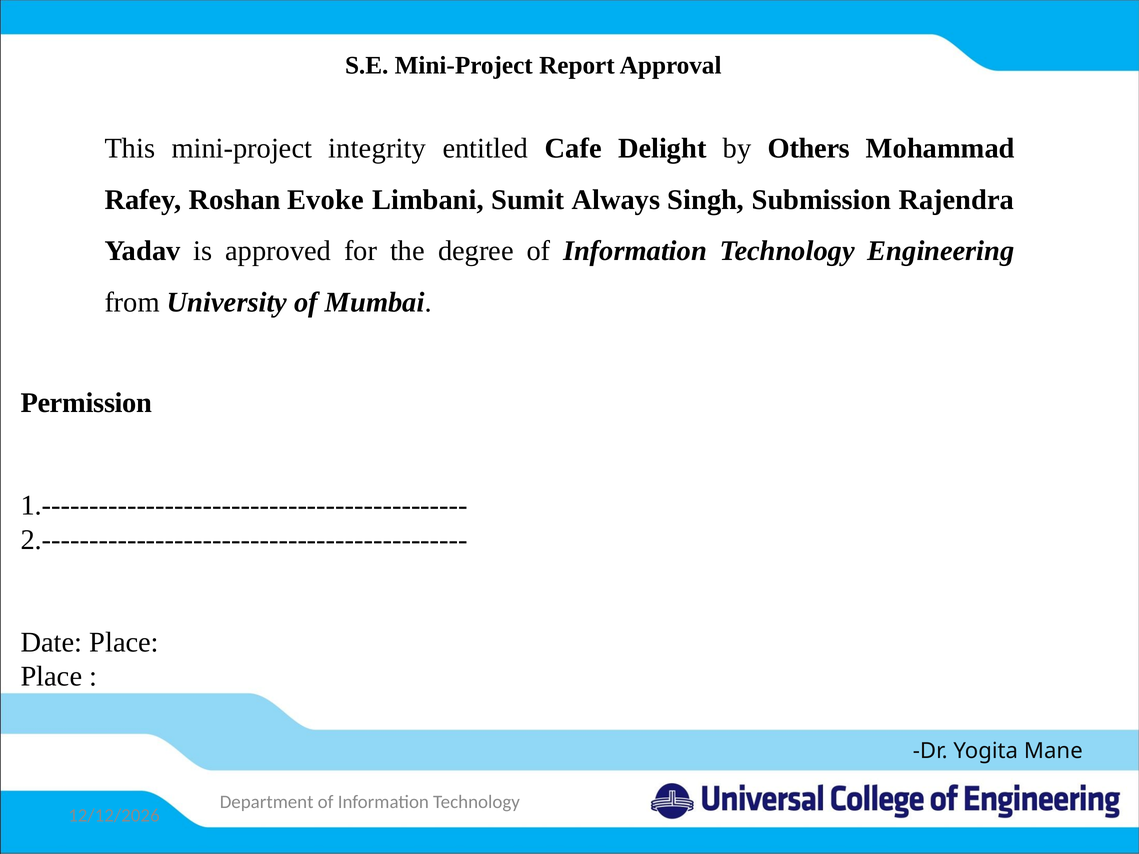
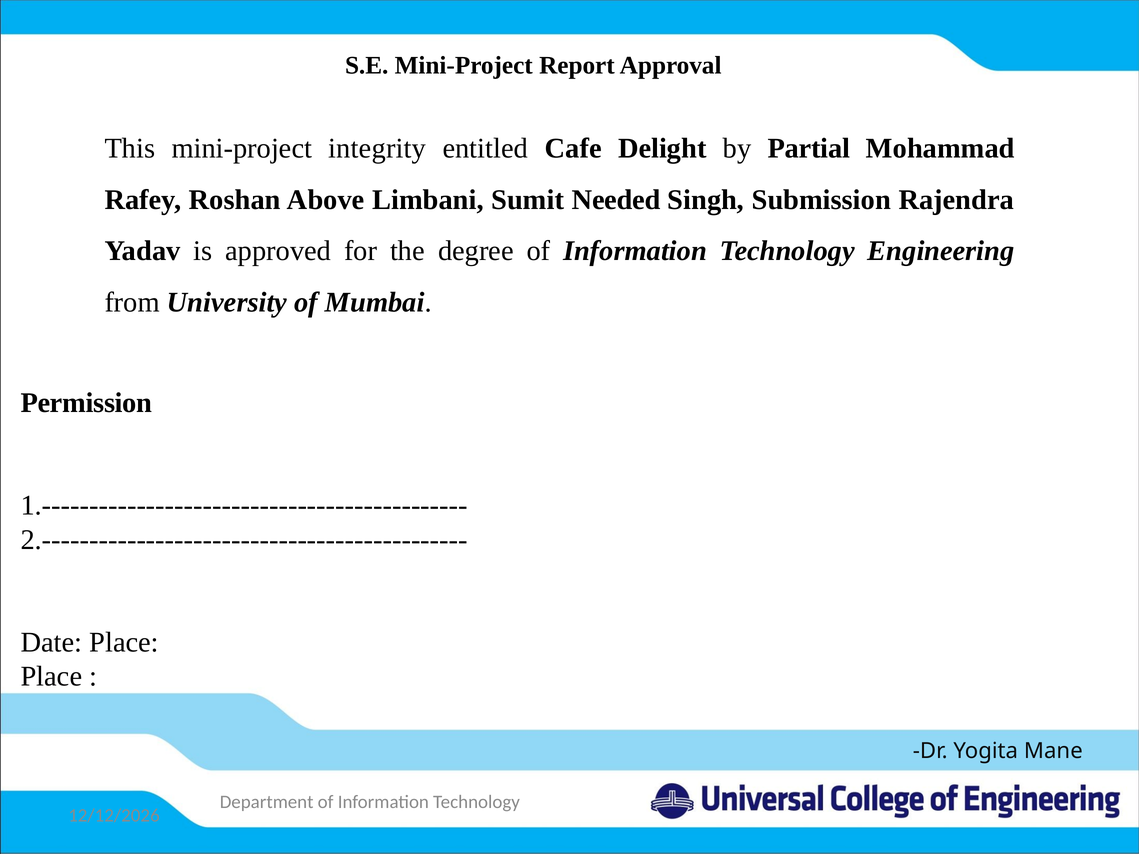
Others: Others -> Partial (809, 149)
Evoke: Evoke -> Above (326, 200)
Always: Always -> Needed (616, 200)
